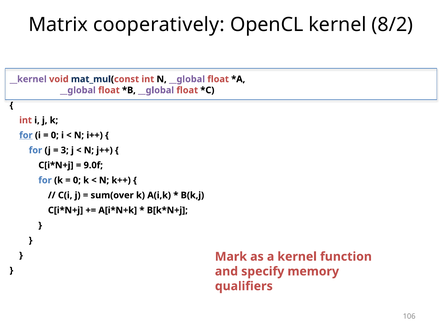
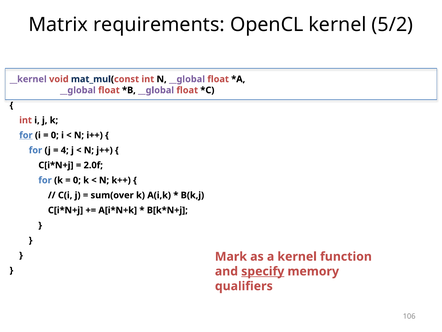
cooperatively: cooperatively -> requirements (159, 25)
8/2: 8/2 -> 5/2 (392, 25)
3: 3 -> 4 (65, 150)
9.0f: 9.0f -> 2.0f (93, 165)
specify underline: none -> present (263, 271)
